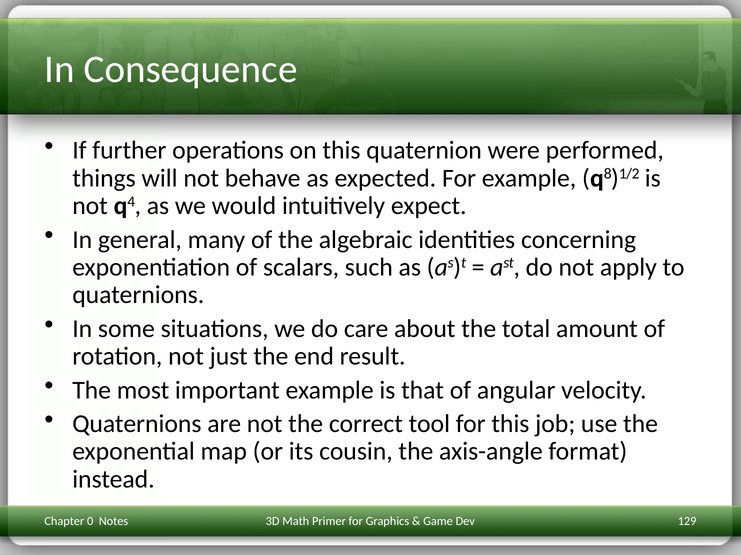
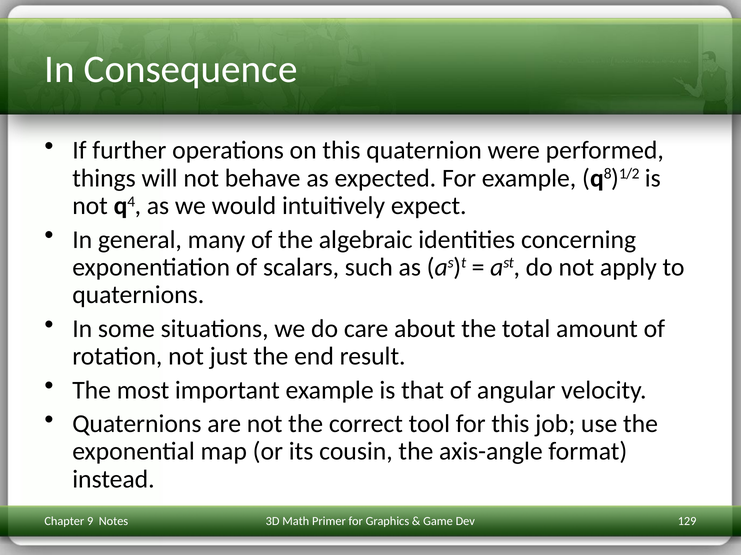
0: 0 -> 9 (90, 522)
